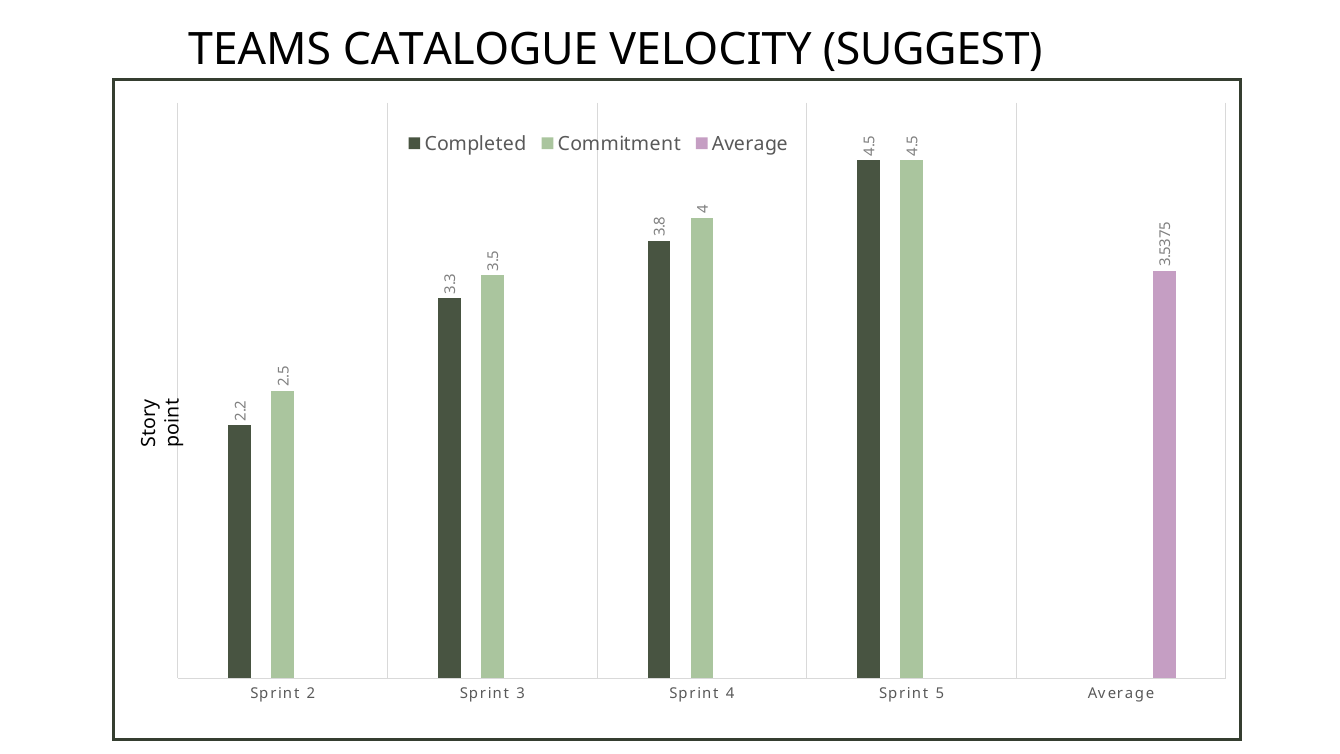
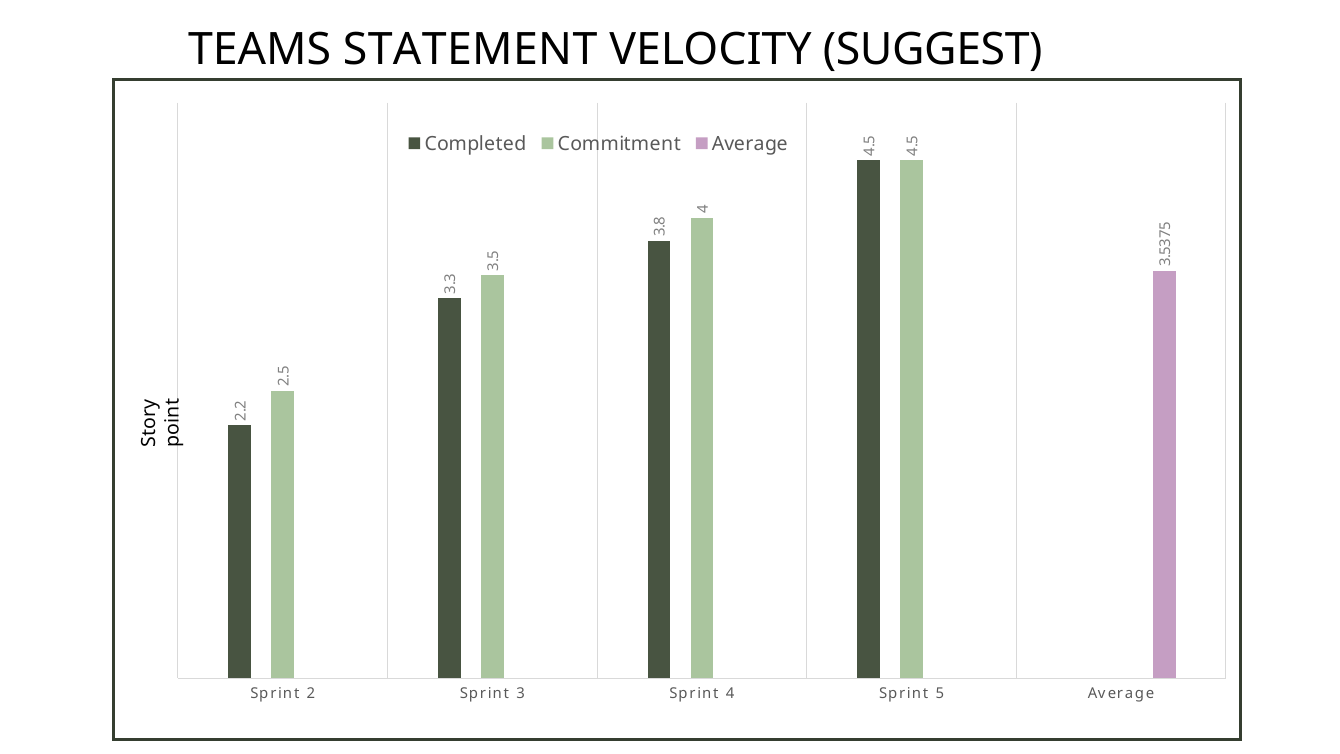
CATALOGUE: CATALOGUE -> STATEMENT (470, 50)
